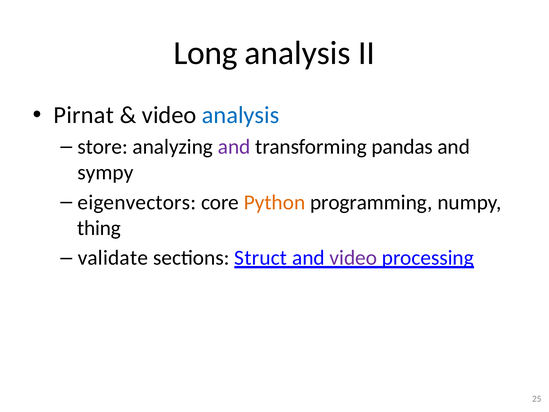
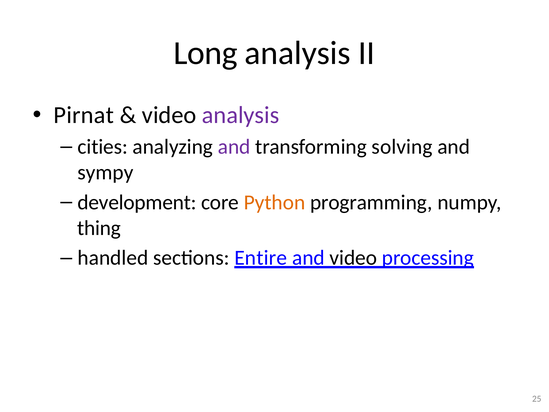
analysis colour: blue -> purple (241, 115)
store: store -> cities (103, 147)
pandas: pandas -> solving (402, 147)
eigenvectors: eigenvectors -> development (137, 202)
validate: validate -> handled (113, 258)
Struct: Struct -> Entire (261, 258)
video colour: purple -> black (353, 258)
